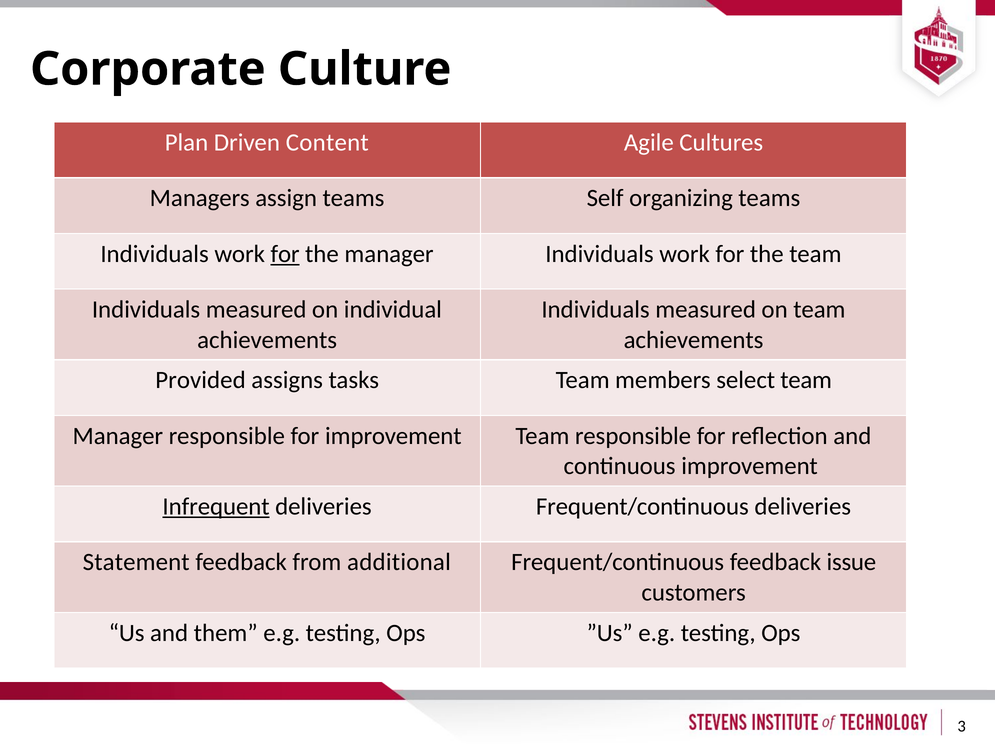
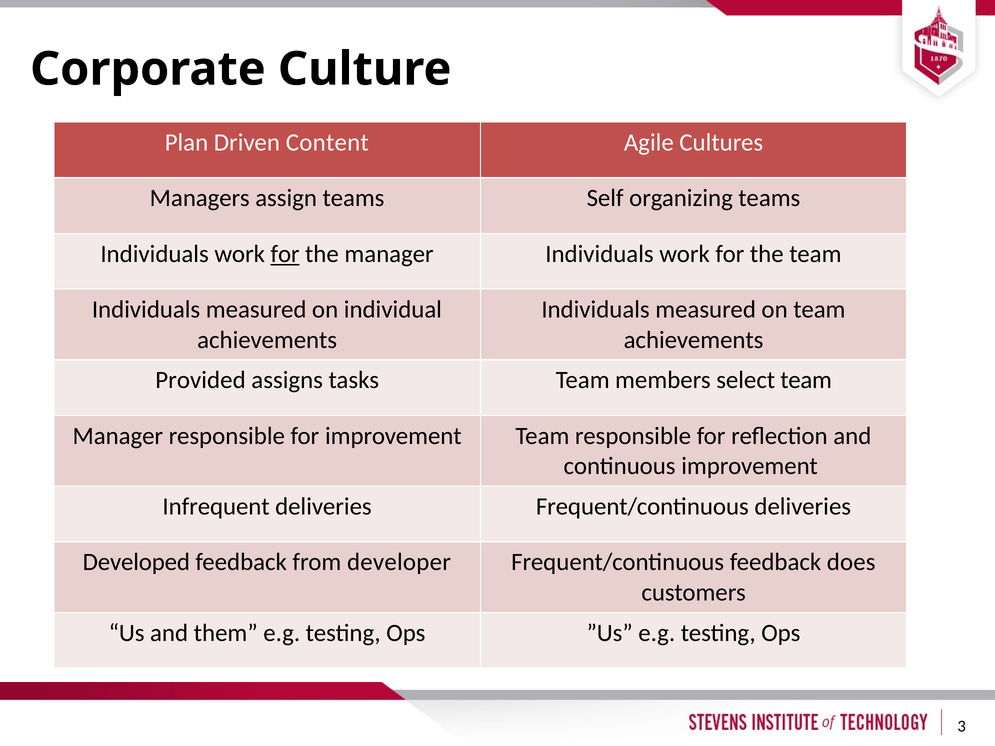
Infrequent underline: present -> none (216, 507)
Statement: Statement -> Developed (136, 562)
additional: additional -> developer (399, 562)
issue: issue -> does (851, 562)
